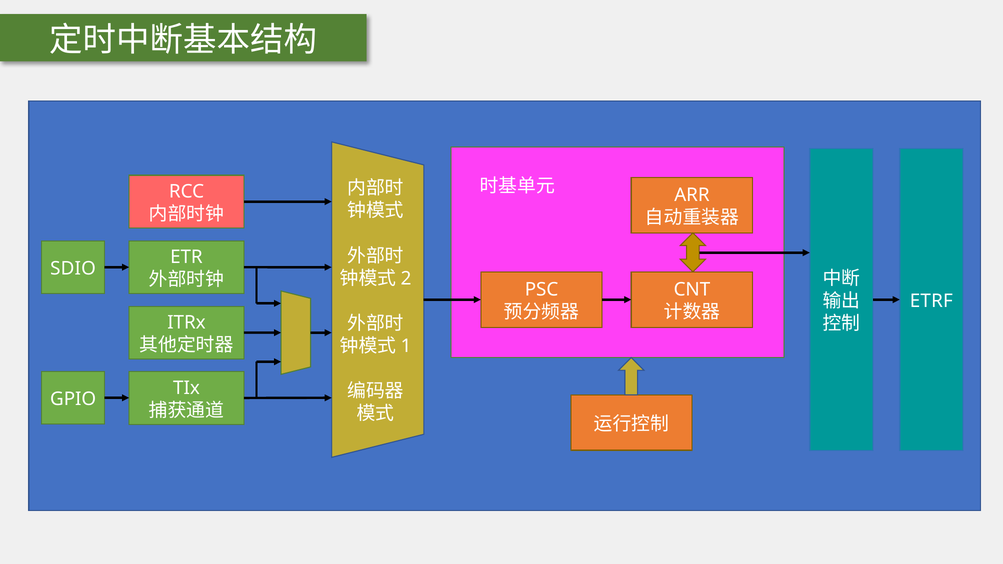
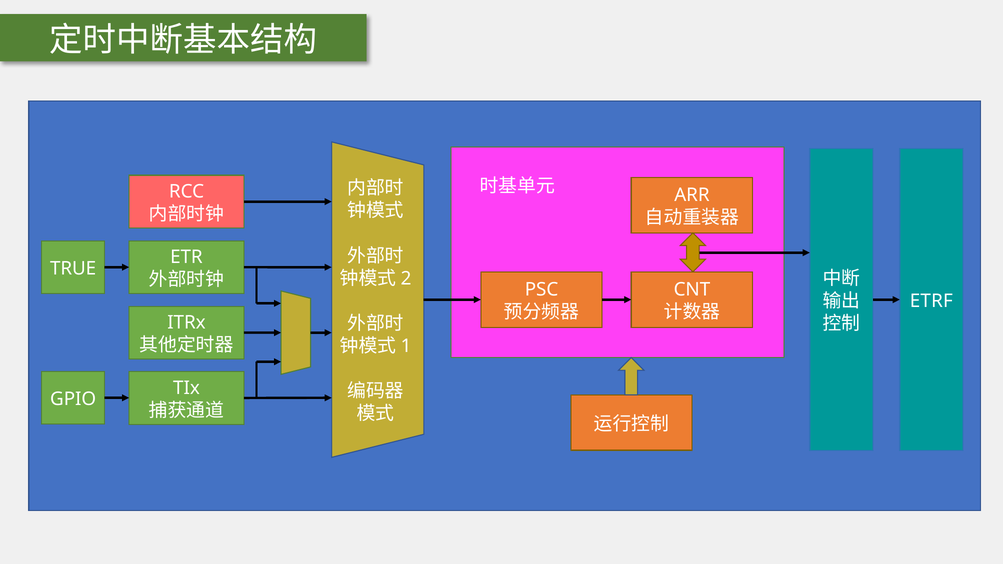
SDIO: SDIO -> TRUE (73, 269)
